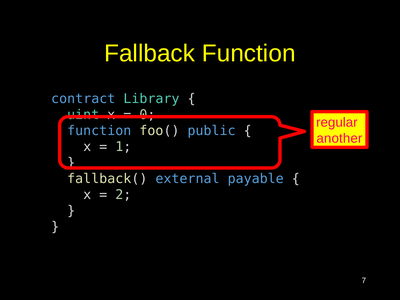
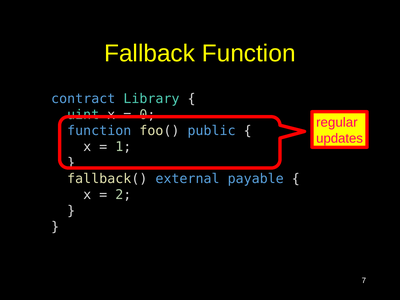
another: another -> updates (340, 138)
